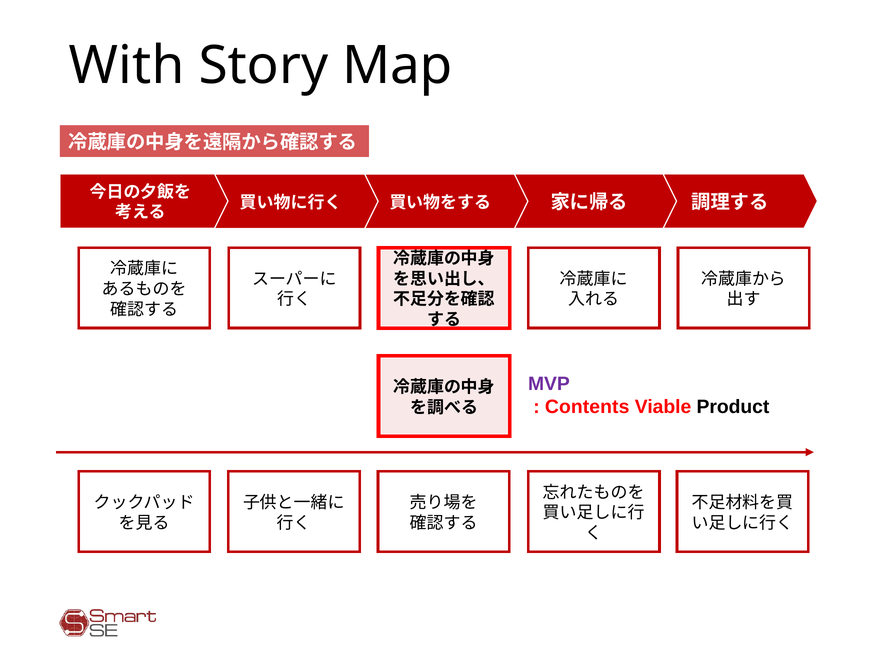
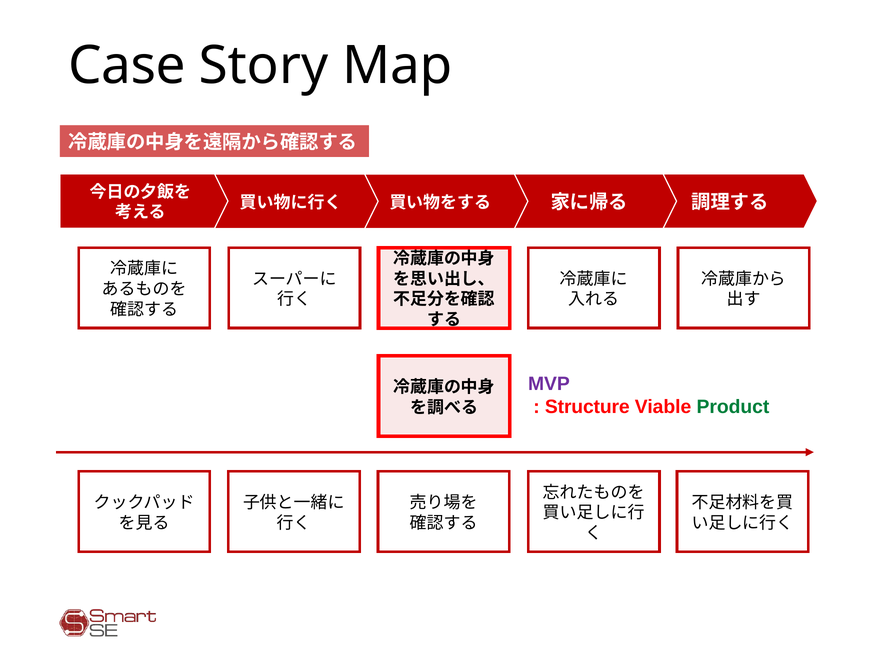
With: With -> Case (127, 66)
Contents: Contents -> Structure (587, 407)
Product colour: black -> green (733, 407)
